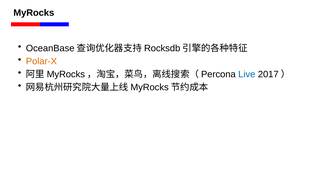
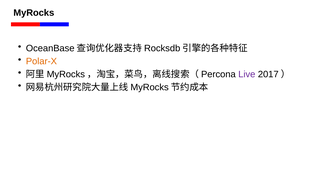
Live colour: blue -> purple (247, 74)
